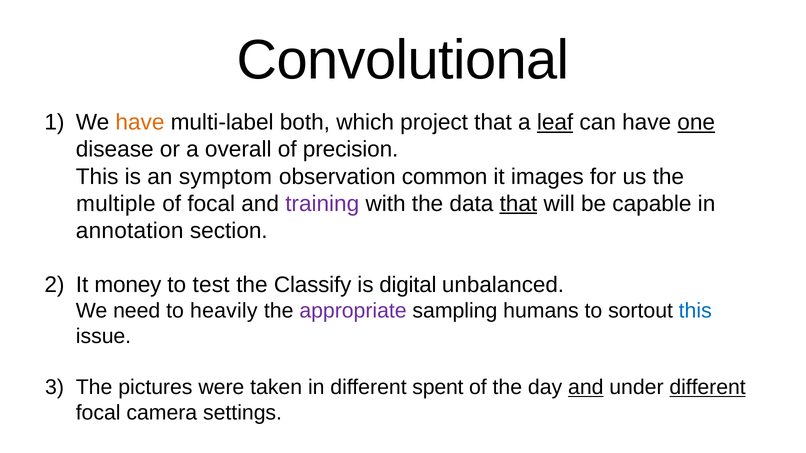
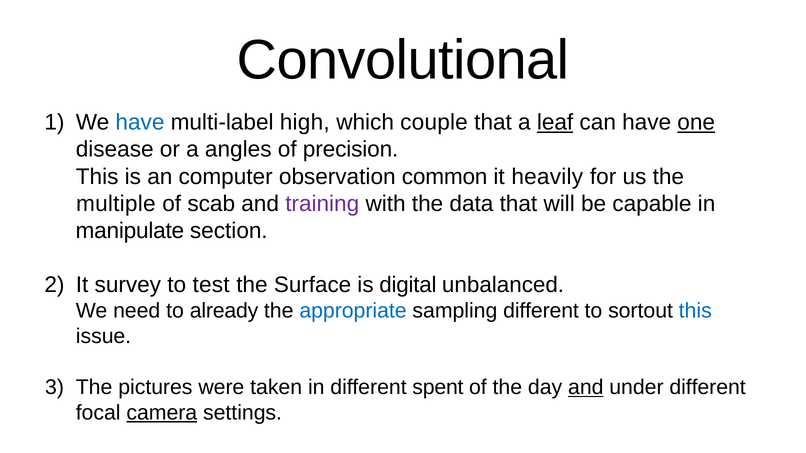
have colour: orange -> blue (140, 123)
both: both -> high (305, 123)
project: project -> couple (434, 123)
overall: overall -> angles (238, 150)
symptom: symptom -> computer (226, 177)
images: images -> heavily (547, 177)
of focal: focal -> scab (211, 204)
that underline: present -> none (518, 204)
annotation: annotation -> manipulate (130, 231)
money: money -> survey (128, 285)
Classify: Classify -> Surface (313, 285)
heavily: heavily -> already (224, 311)
appropriate colour: purple -> blue (353, 311)
sampling humans: humans -> different (541, 311)
different underline: present -> none (708, 388)
camera underline: none -> present (162, 413)
